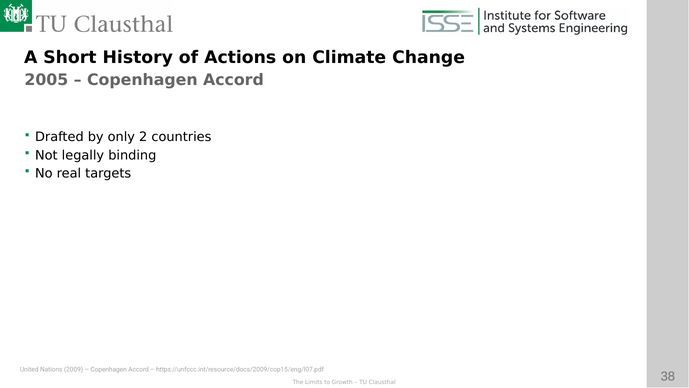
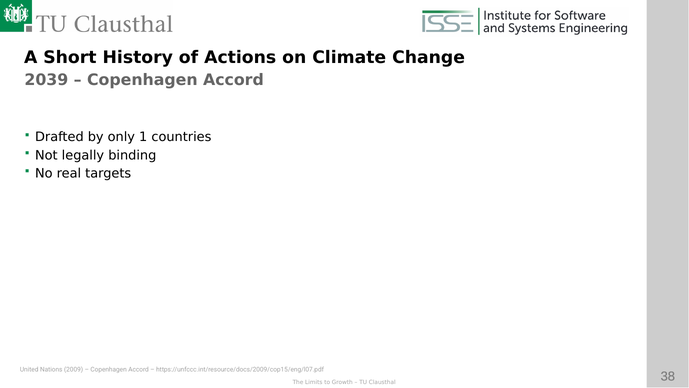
2005: 2005 -> 2039 (46, 80)
only 2: 2 -> 1 (143, 137)
